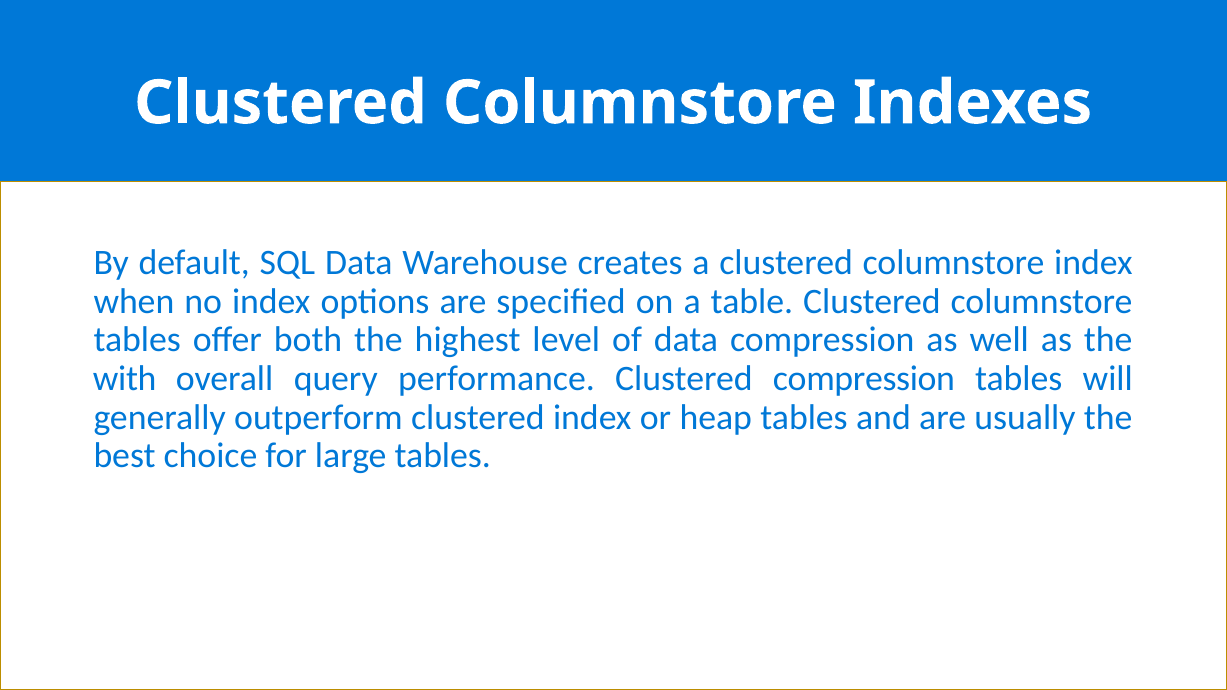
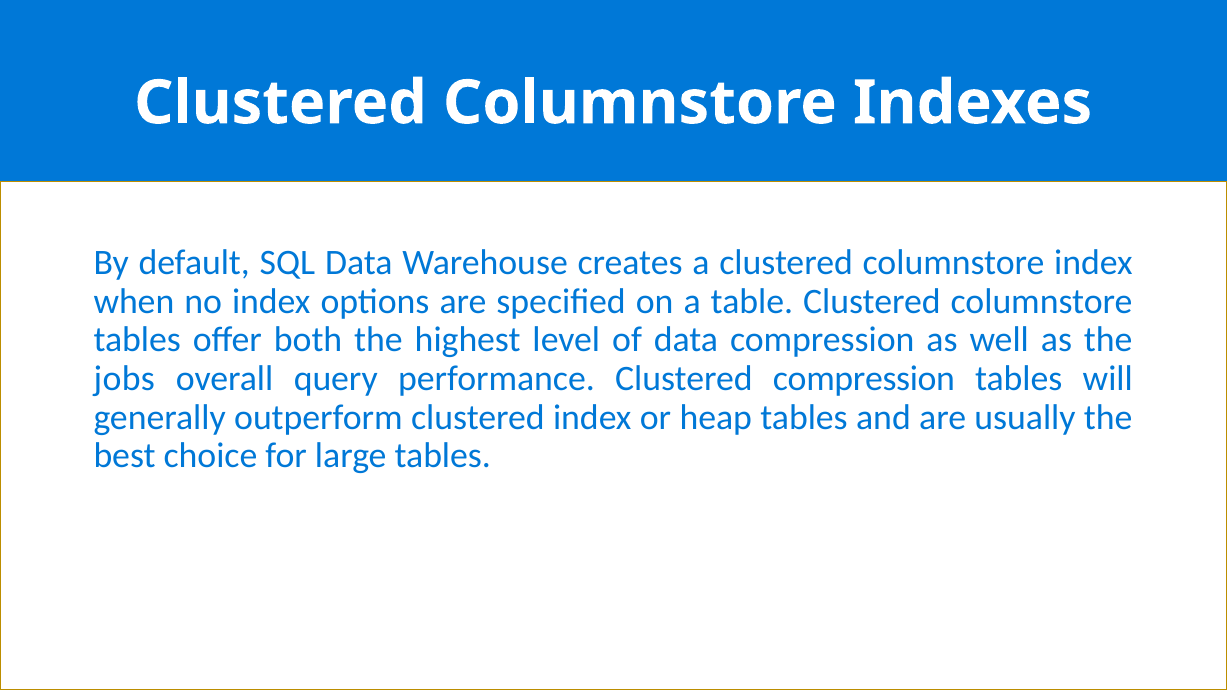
with: with -> jobs (124, 379)
